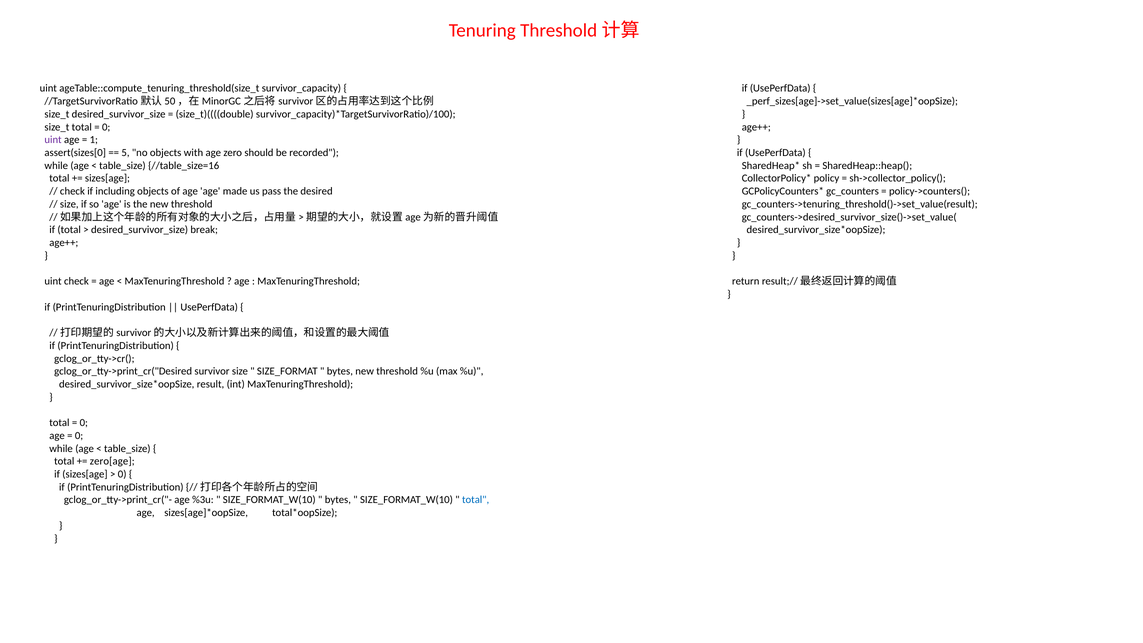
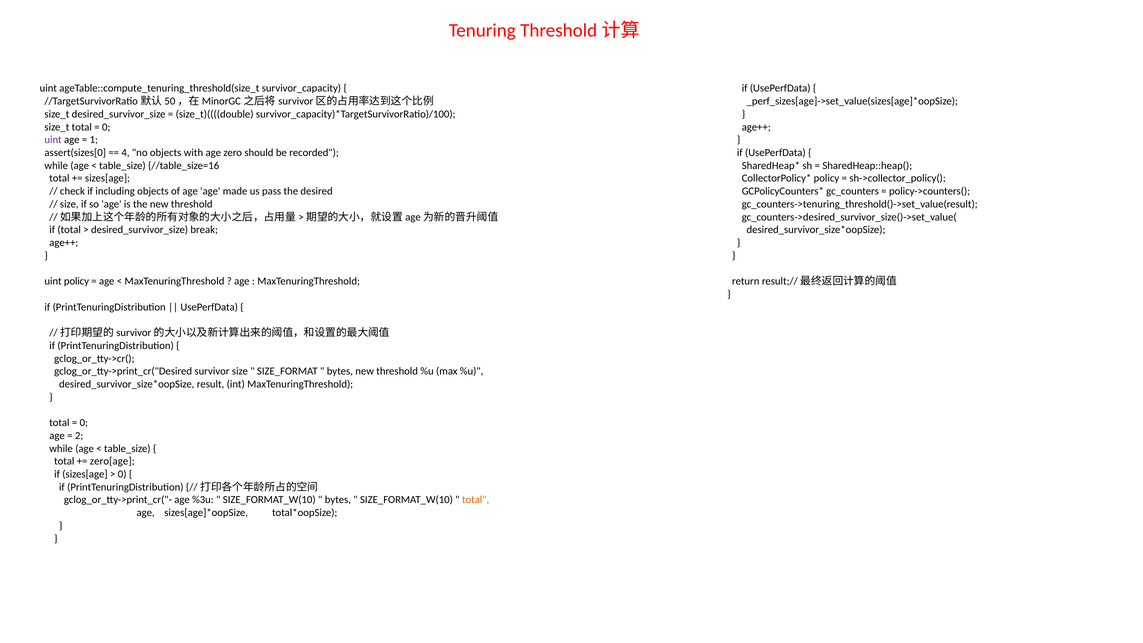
5: 5 -> 4 (126, 153)
uint check: check -> policy (76, 281)
0: 0 -> 2 (79, 436)
total colour: blue -> orange (476, 500)
